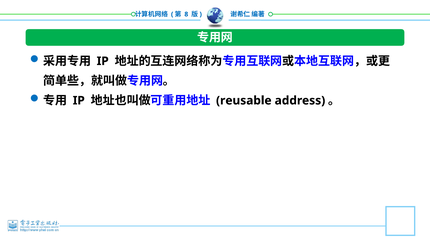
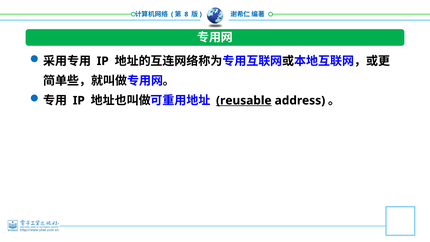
reusable underline: none -> present (244, 100)
